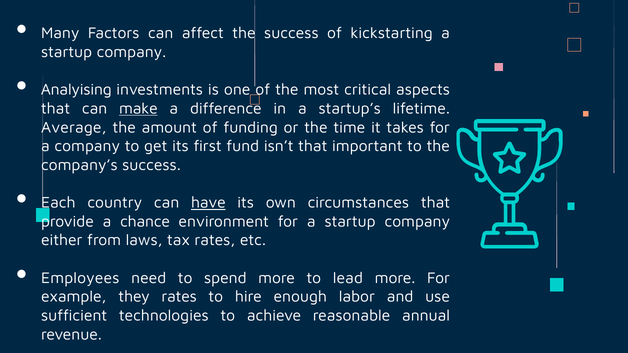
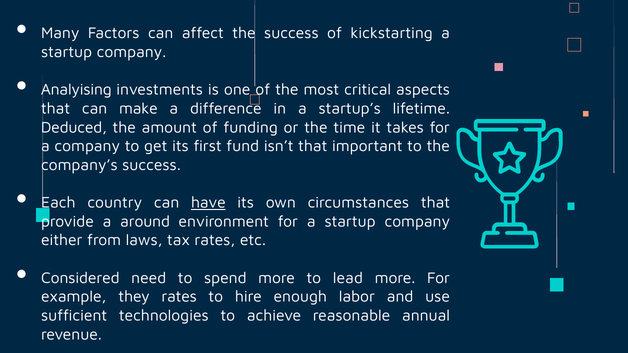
make underline: present -> none (138, 109)
Average: Average -> Deduced (74, 127)
chance: chance -> around (145, 222)
Employees: Employees -> Considered (80, 278)
